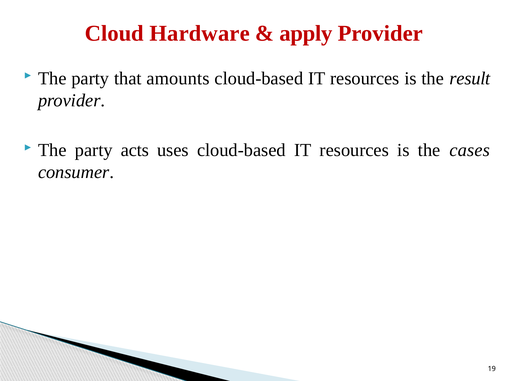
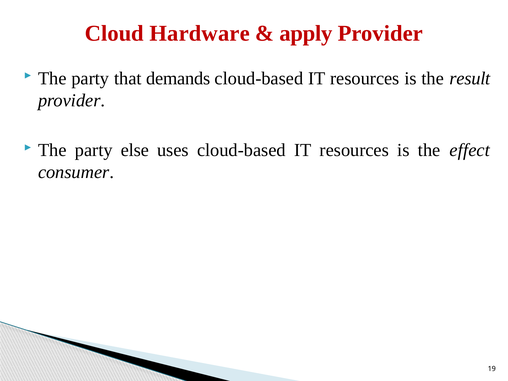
amounts: amounts -> demands (178, 78)
acts: acts -> else (135, 150)
cases: cases -> effect (470, 150)
